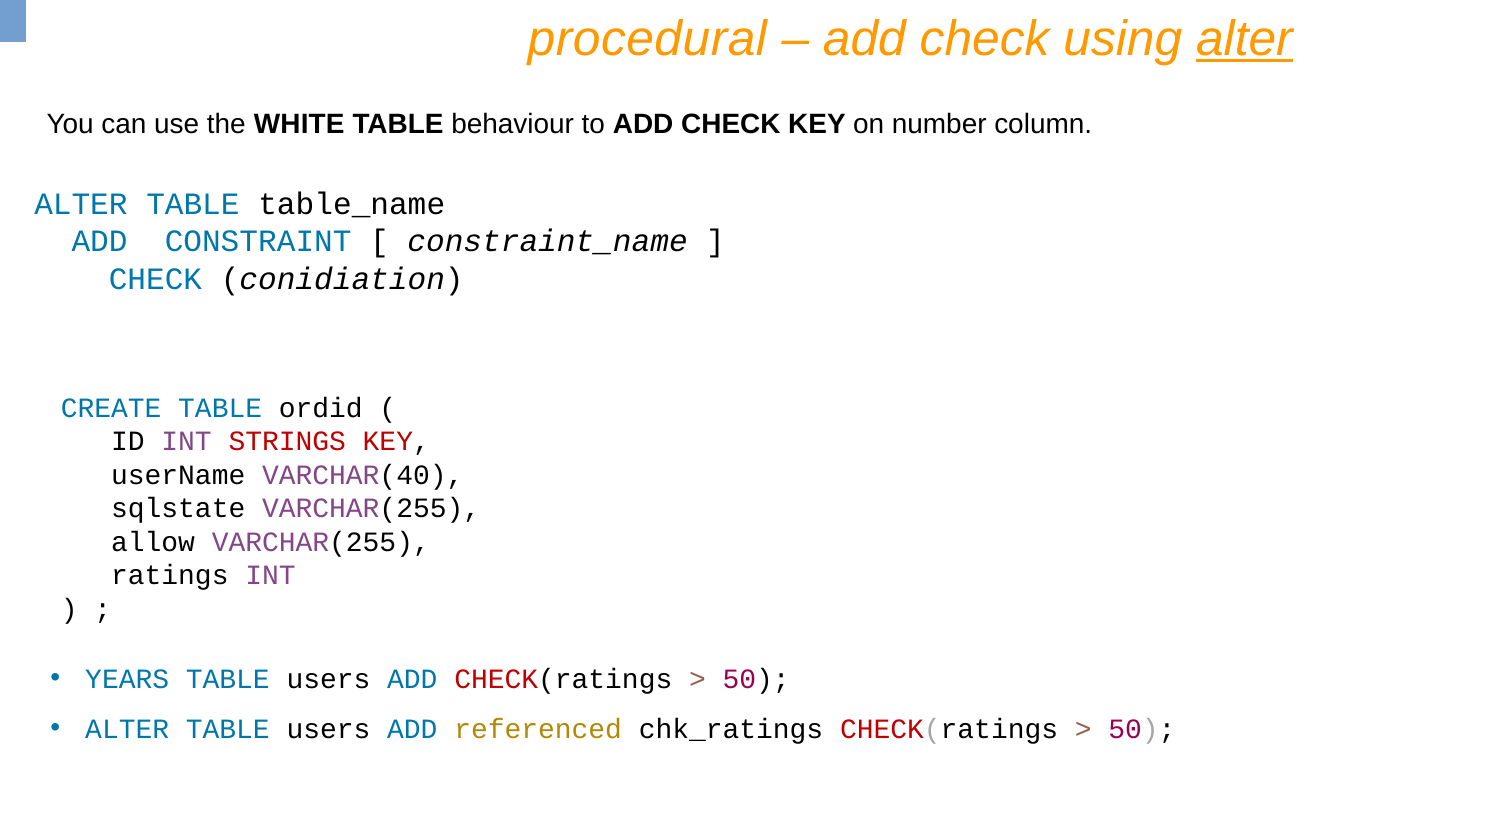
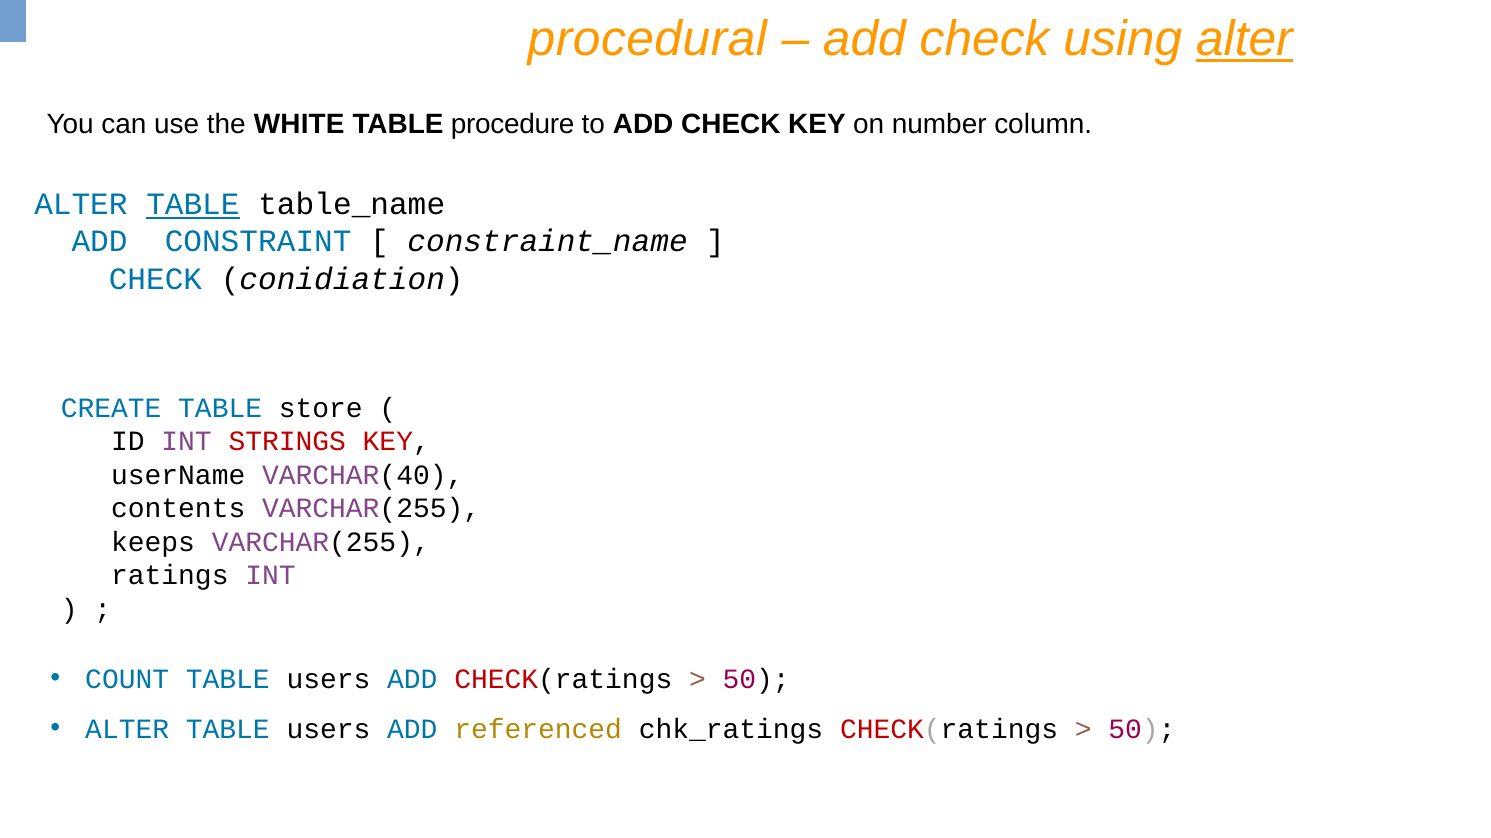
behaviour: behaviour -> procedure (513, 124)
TABLE underline: none -> present (193, 205)
ordid: ordid -> store (321, 408)
sqlstate: sqlstate -> contents (178, 509)
allow: allow -> keeps (153, 542)
YEARS: YEARS -> COUNT (127, 680)
